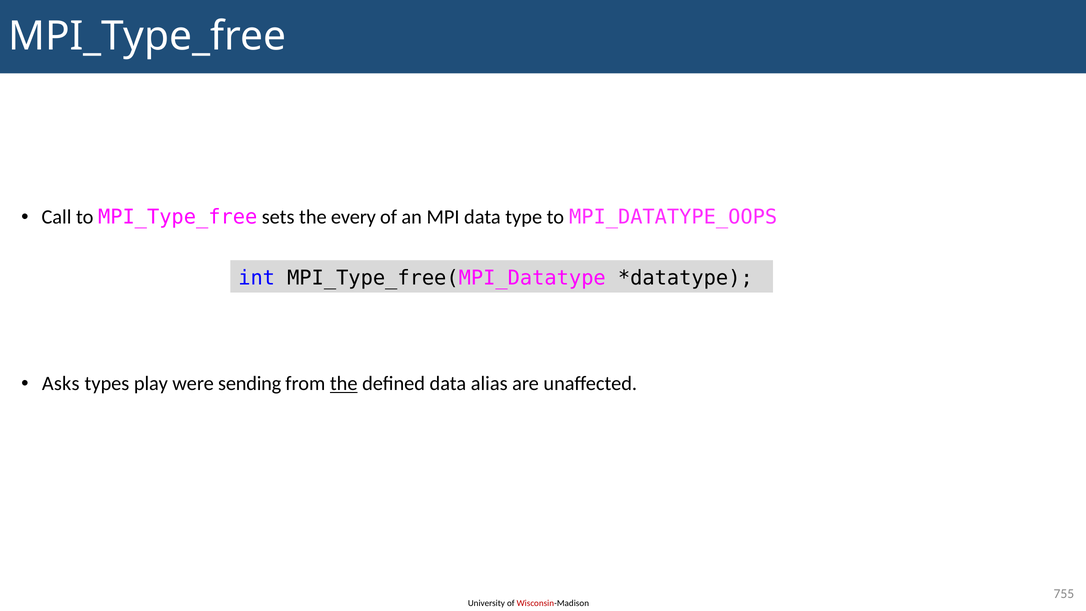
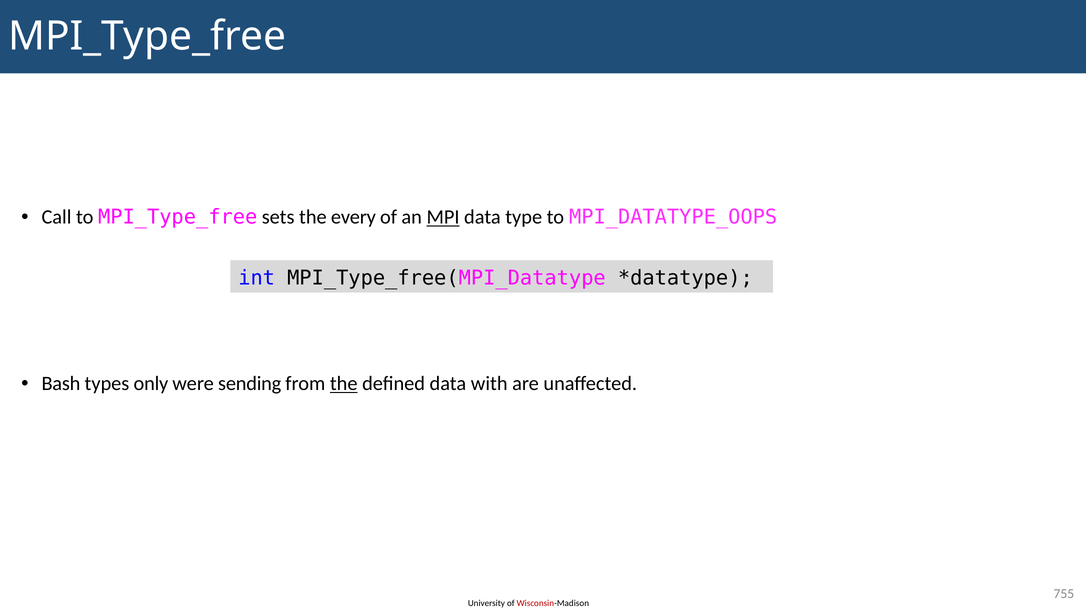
MPI underline: none -> present (443, 217)
Asks: Asks -> Bash (61, 384)
play: play -> only (151, 384)
alias: alias -> with (489, 384)
